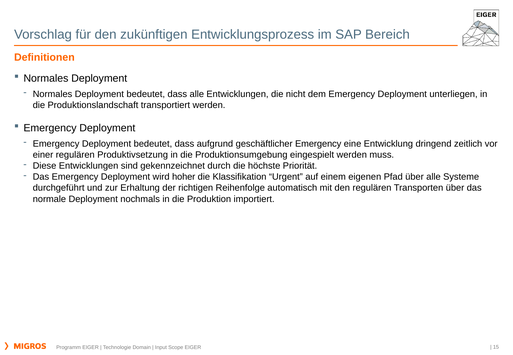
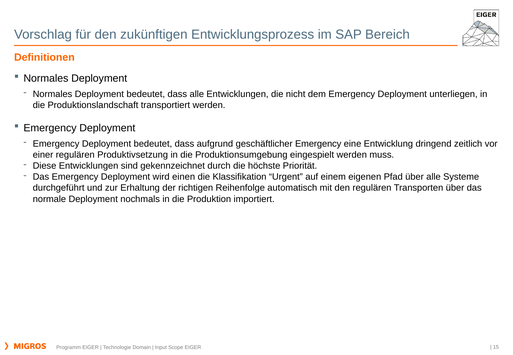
hoher: hoher -> einen (184, 177)
